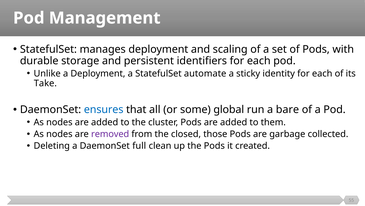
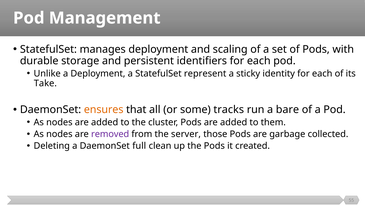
automate: automate -> represent (205, 73)
ensures colour: blue -> orange (104, 109)
global: global -> tracks (229, 109)
closed: closed -> server (186, 134)
